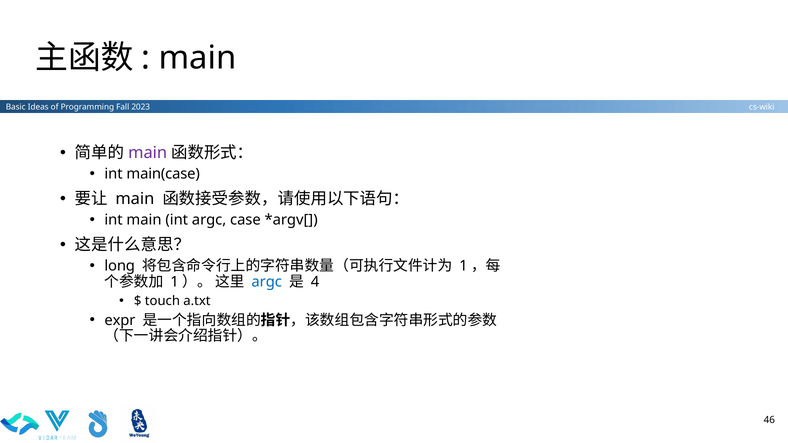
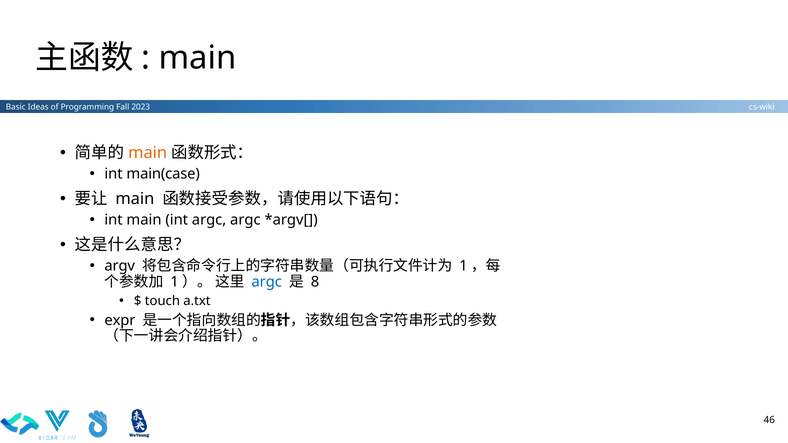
main colour: purple -> orange (148, 153)
argc case: case -> argc (245, 220)
long: long -> argv (120, 266)
4: 4 -> 8 (315, 282)
